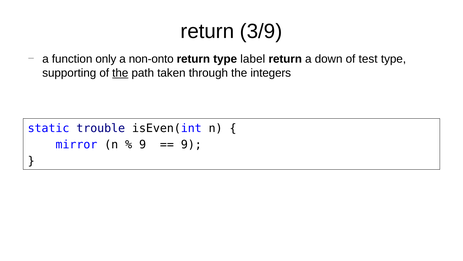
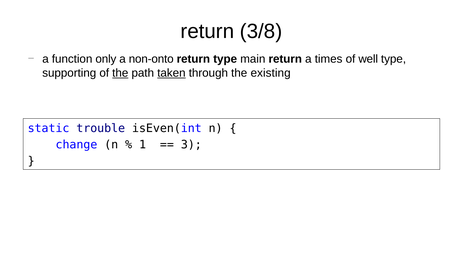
3/9: 3/9 -> 3/8 (261, 31)
label: label -> main (253, 59)
down: down -> times (329, 59)
test: test -> well (368, 59)
taken underline: none -> present (171, 73)
integers: integers -> existing (271, 73)
mirror: mirror -> change (76, 144)
9: 9 -> 1 (143, 144)
9: 9 -> 3 (191, 144)
